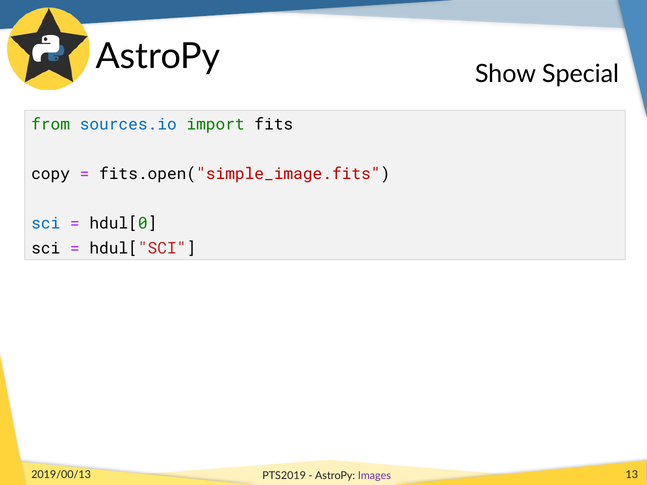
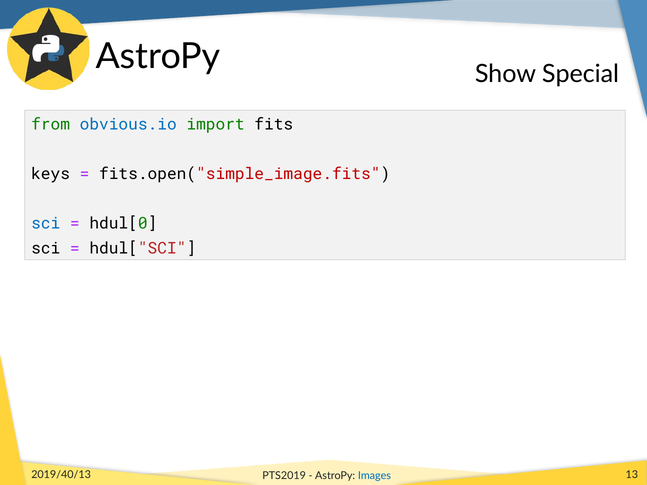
sources.io: sources.io -> obvious.io (128, 124)
copy: copy -> keys (51, 174)
2019/00/13: 2019/00/13 -> 2019/40/13 (61, 475)
Images colour: purple -> blue (374, 476)
